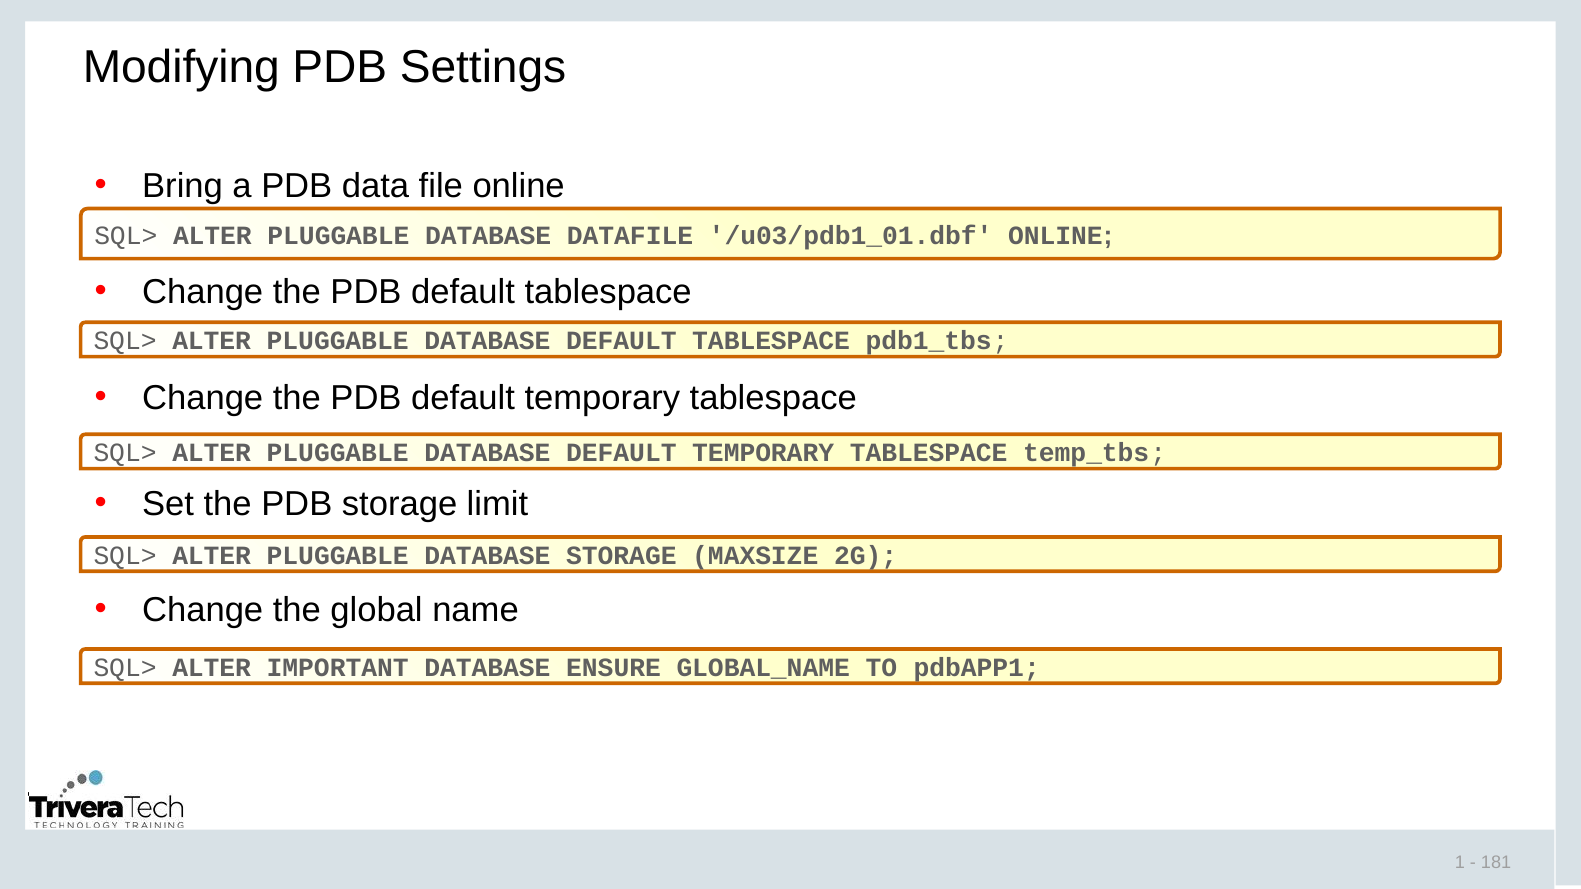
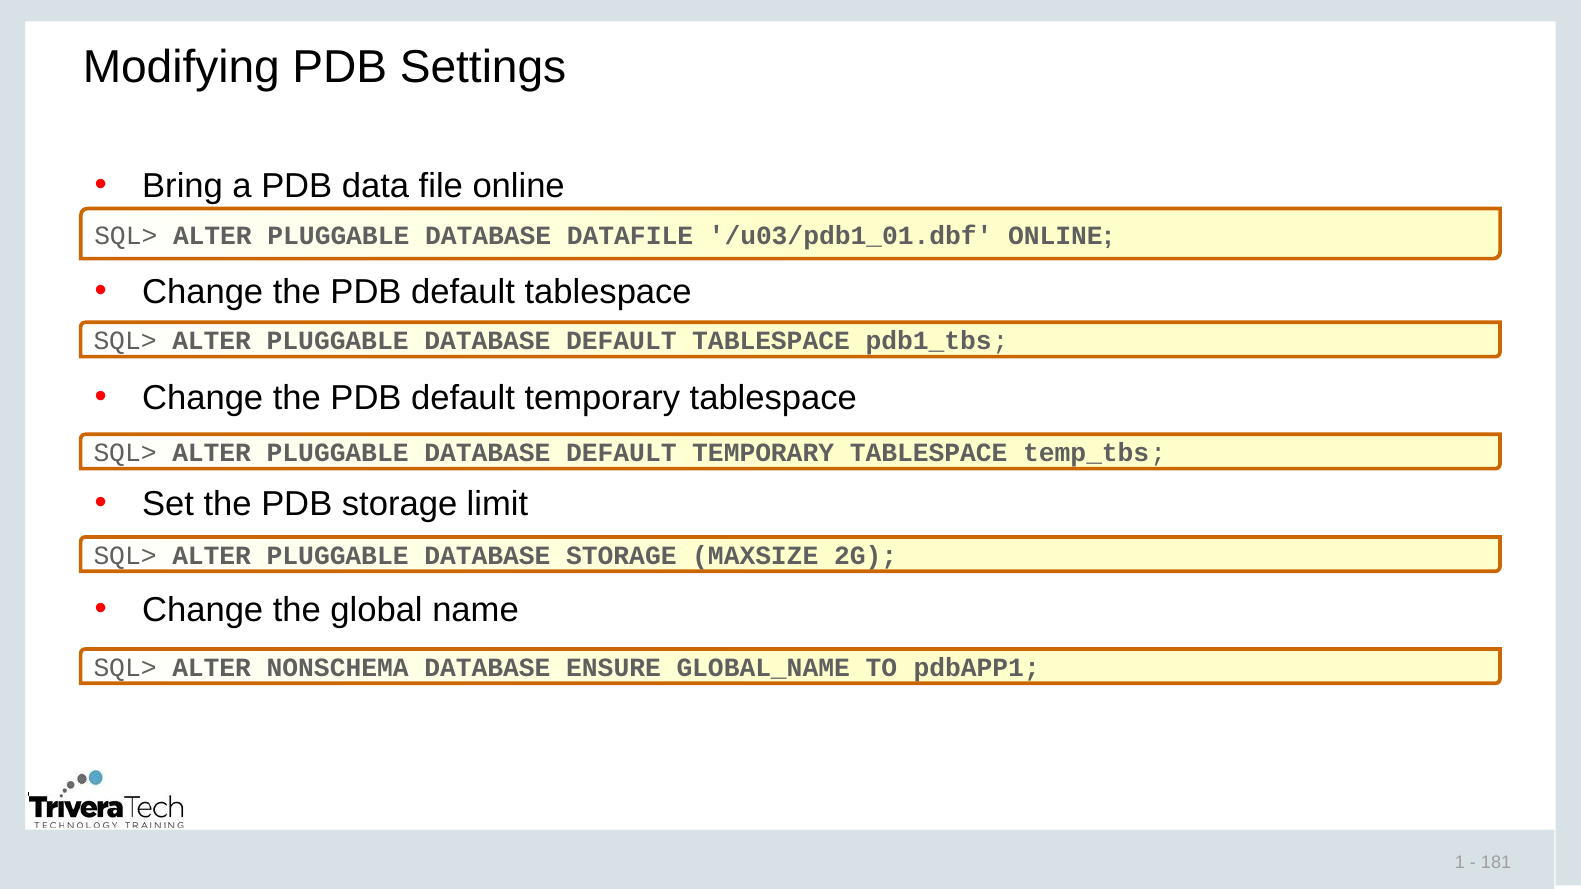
IMPORTANT: IMPORTANT -> NONSCHEMA (338, 668)
